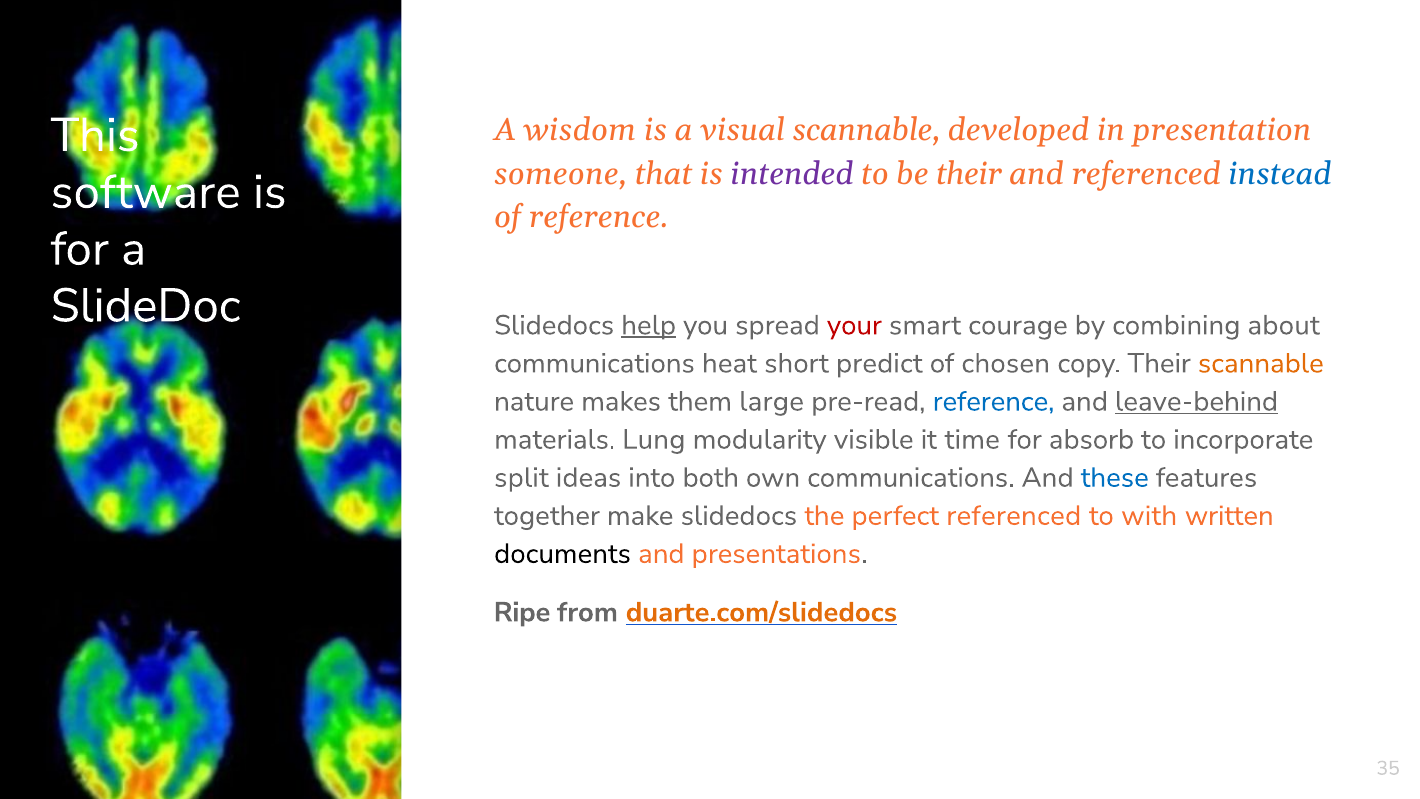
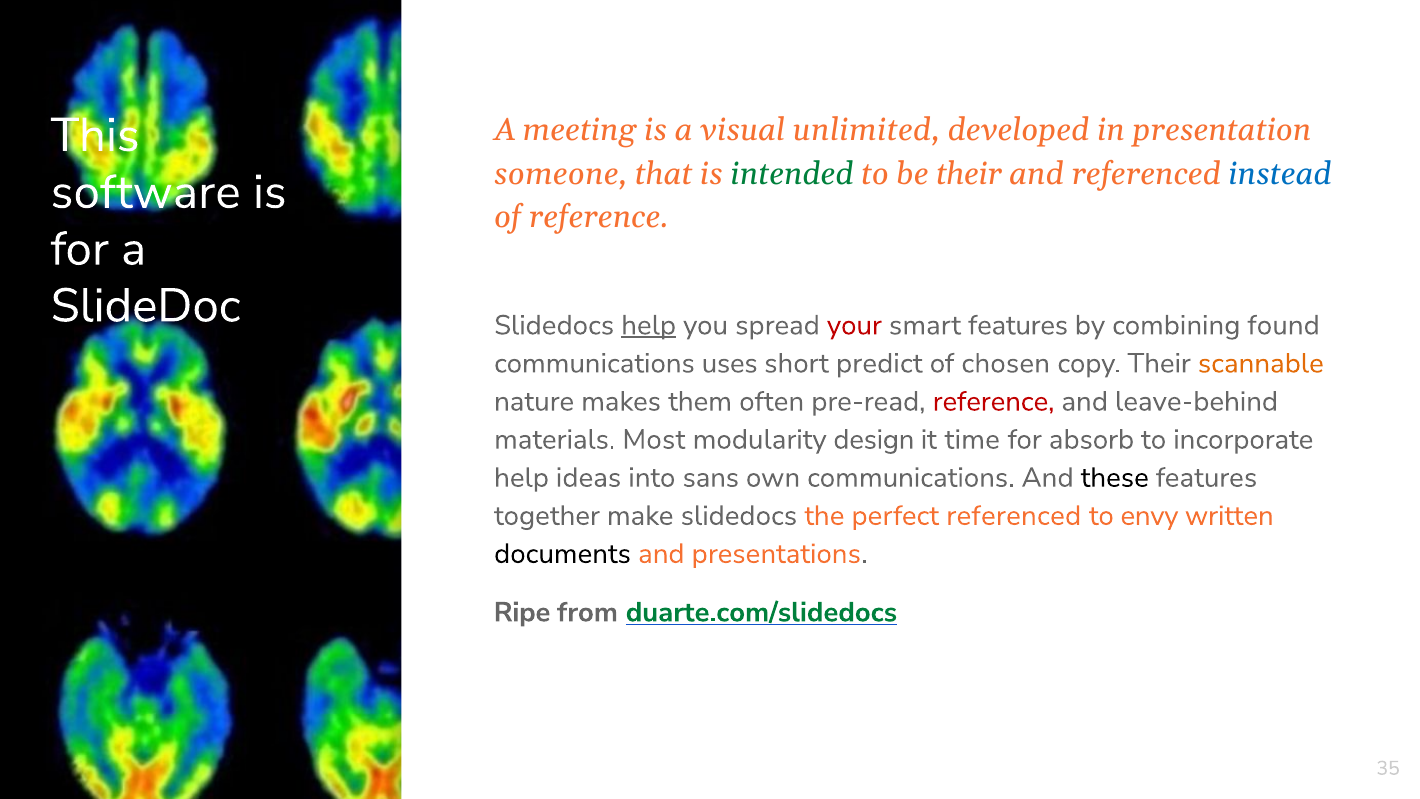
wisdom: wisdom -> meeting (580, 130)
visual scannable: scannable -> unlimited (866, 130)
intended colour: purple -> green (792, 174)
smart courage: courage -> features (1018, 325)
about: about -> found (1284, 325)
heat: heat -> uses (730, 363)
large: large -> often (772, 401)
reference colour: blue -> red (994, 401)
leave-behind underline: present -> none (1197, 401)
Lung: Lung -> Most (654, 439)
visible: visible -> design (874, 439)
split: split -> help (522, 477)
both: both -> sans (711, 477)
these colour: blue -> black (1115, 477)
with: with -> envy (1149, 516)
duarte.com/slidedocs colour: orange -> green (761, 612)
